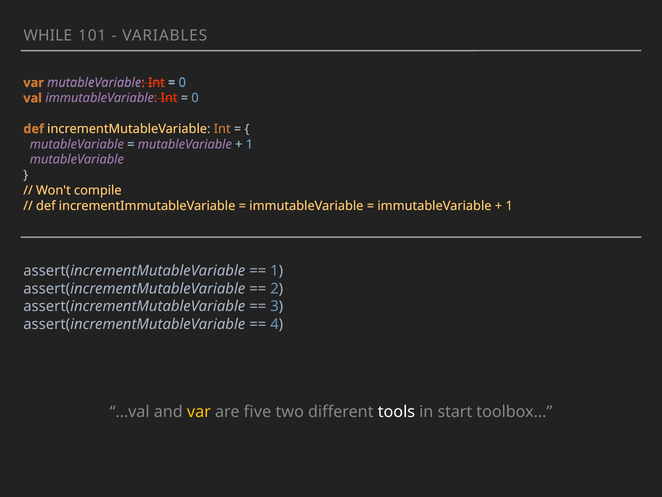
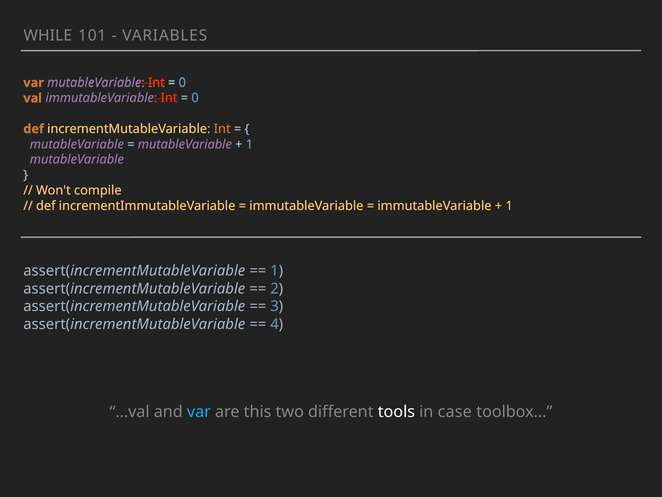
var colour: yellow -> light blue (199, 411)
five: five -> this (258, 411)
start: start -> case (455, 411)
